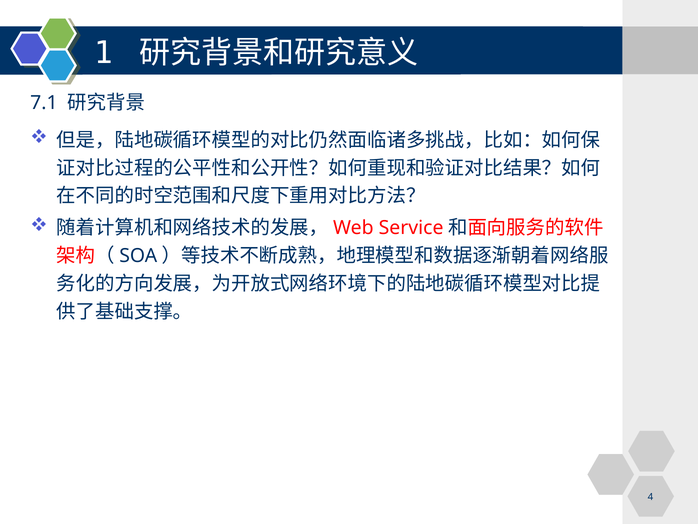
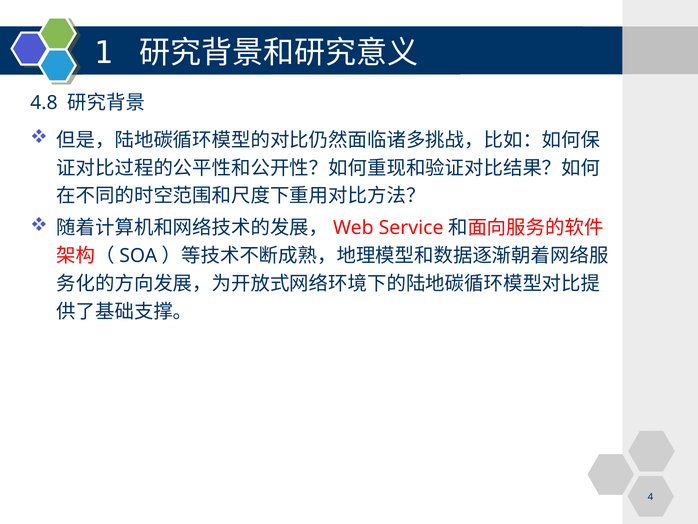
7.1: 7.1 -> 4.8 (44, 103)
